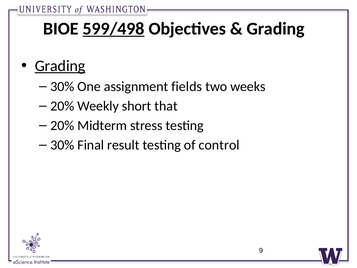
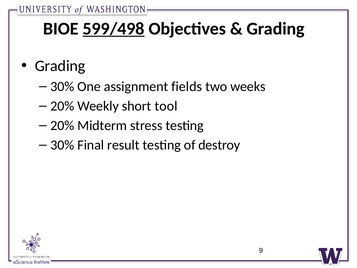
Grading underline: present -> none (60, 66)
that: that -> tool (166, 106)
control: control -> destroy (219, 145)
